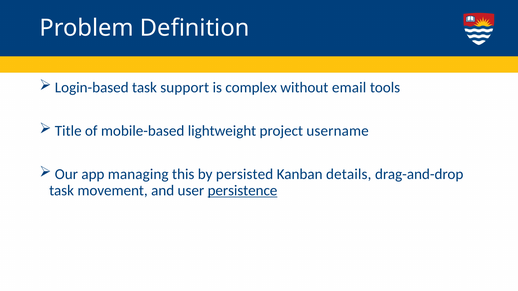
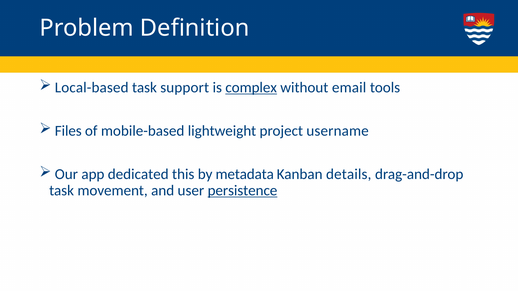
Login-based: Login-based -> Local-based (92, 88)
complex underline: none -> present (251, 88)
Title: Title -> Files (68, 131)
managing: managing -> dedicated (138, 174)
persisted: persisted -> metadata (245, 174)
